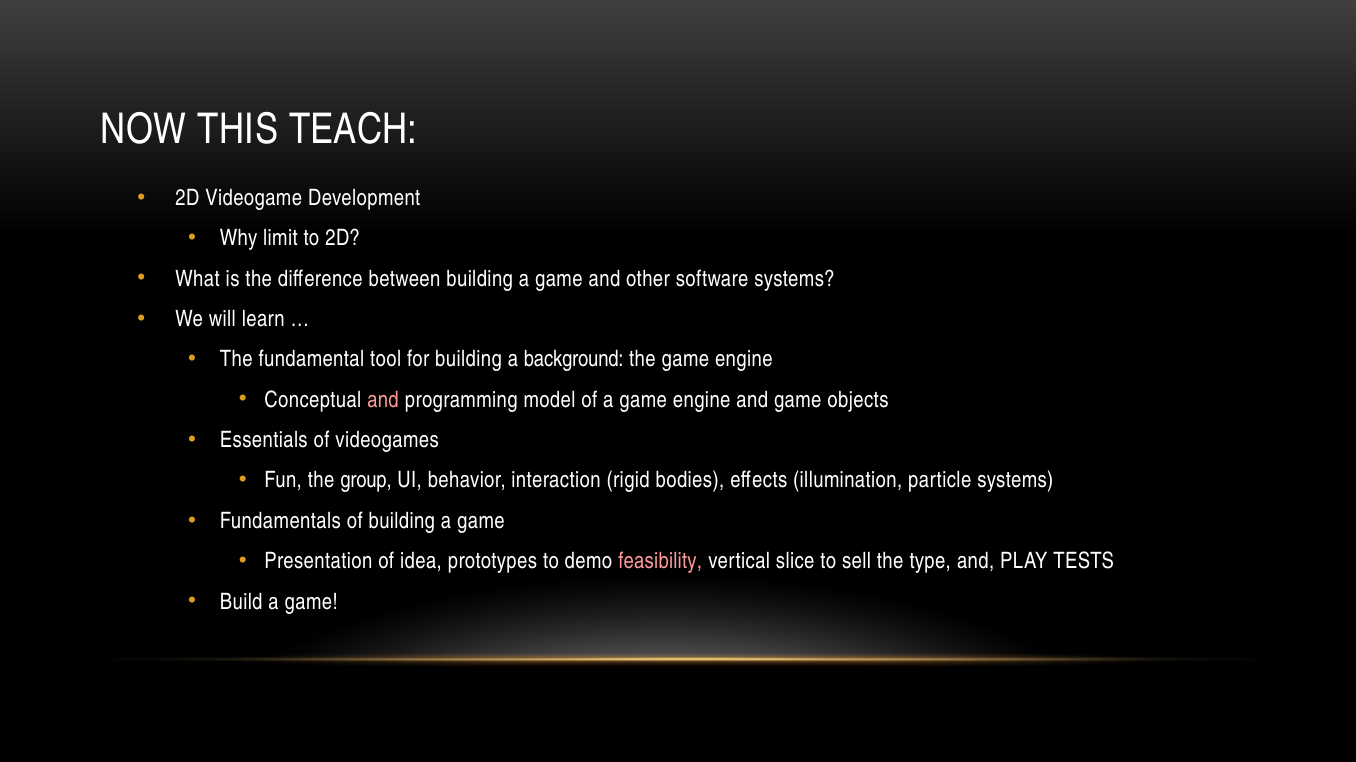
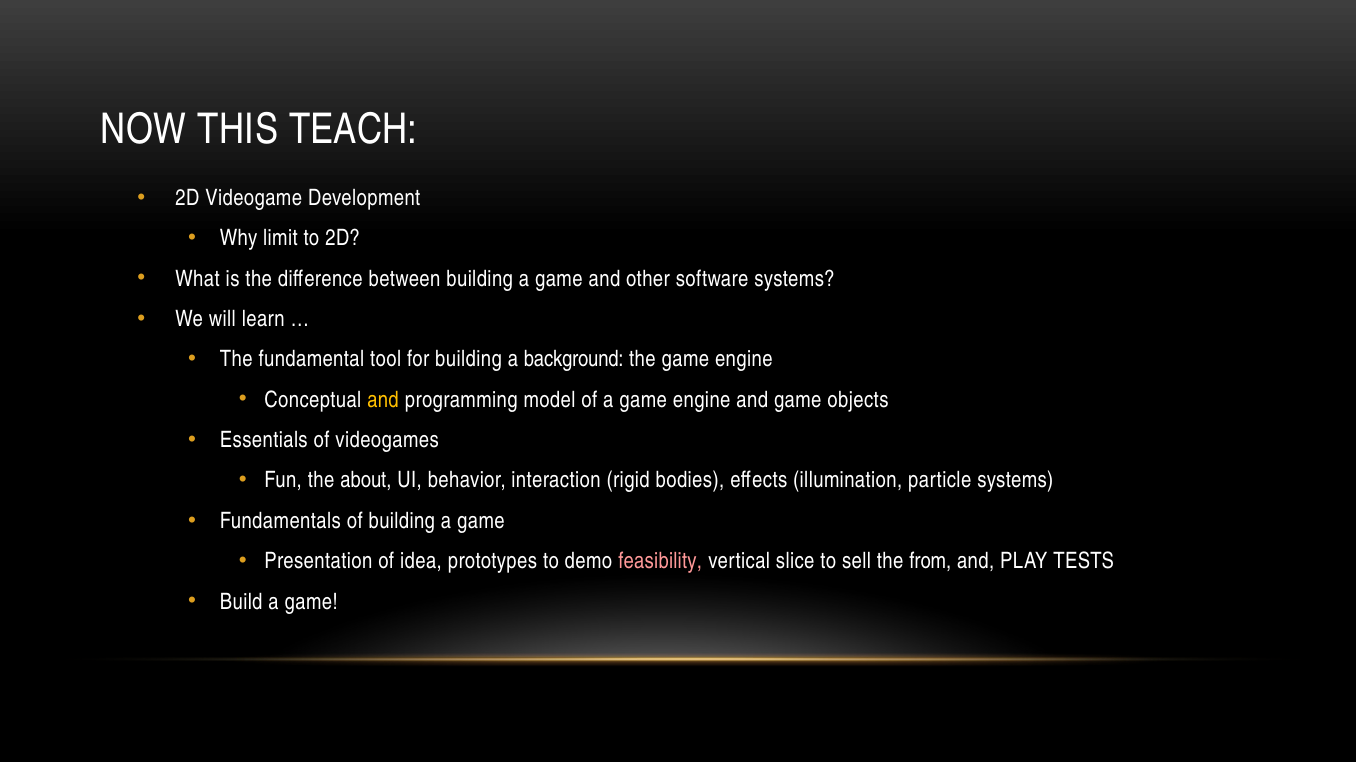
and colour: pink -> yellow (383, 400)
group: group -> about (366, 481)
type: type -> from (930, 562)
